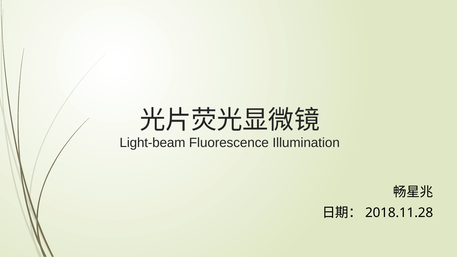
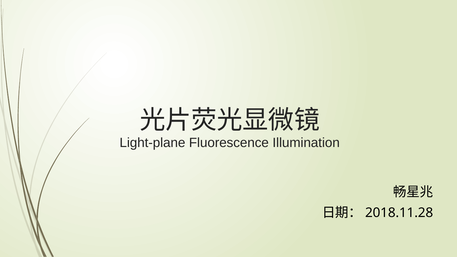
Light-beam: Light-beam -> Light-plane (152, 143)
